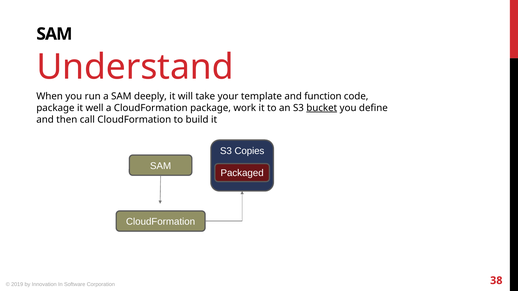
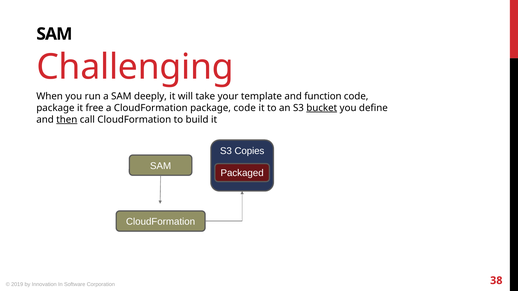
Understand: Understand -> Challenging (135, 67)
well: well -> free (95, 108)
package work: work -> code (245, 108)
then underline: none -> present (67, 120)
